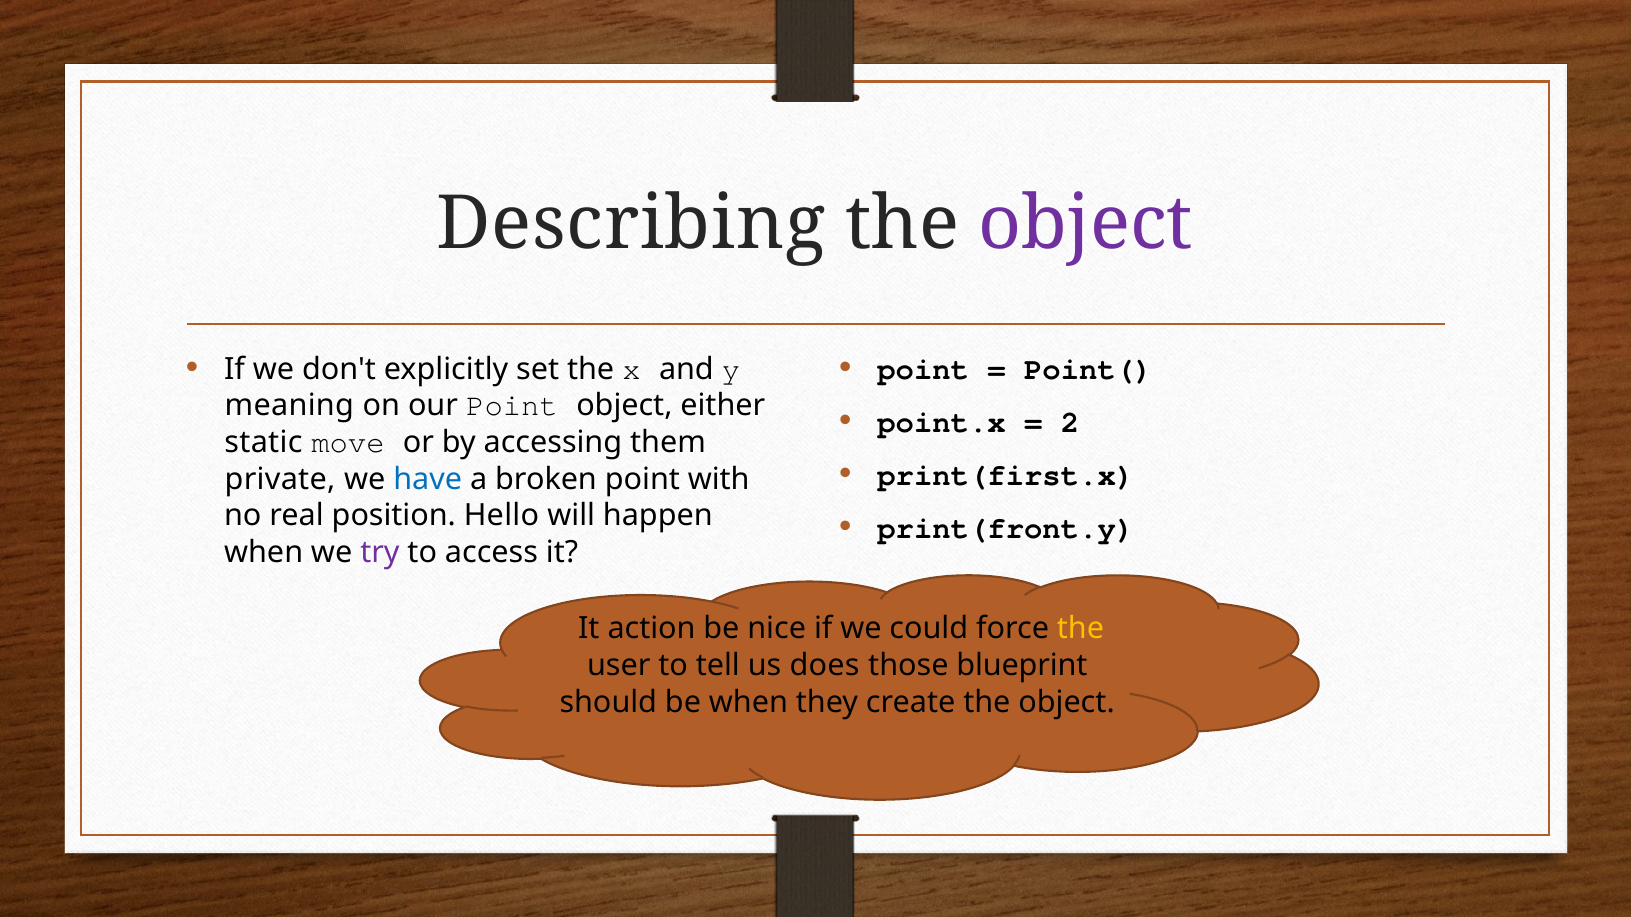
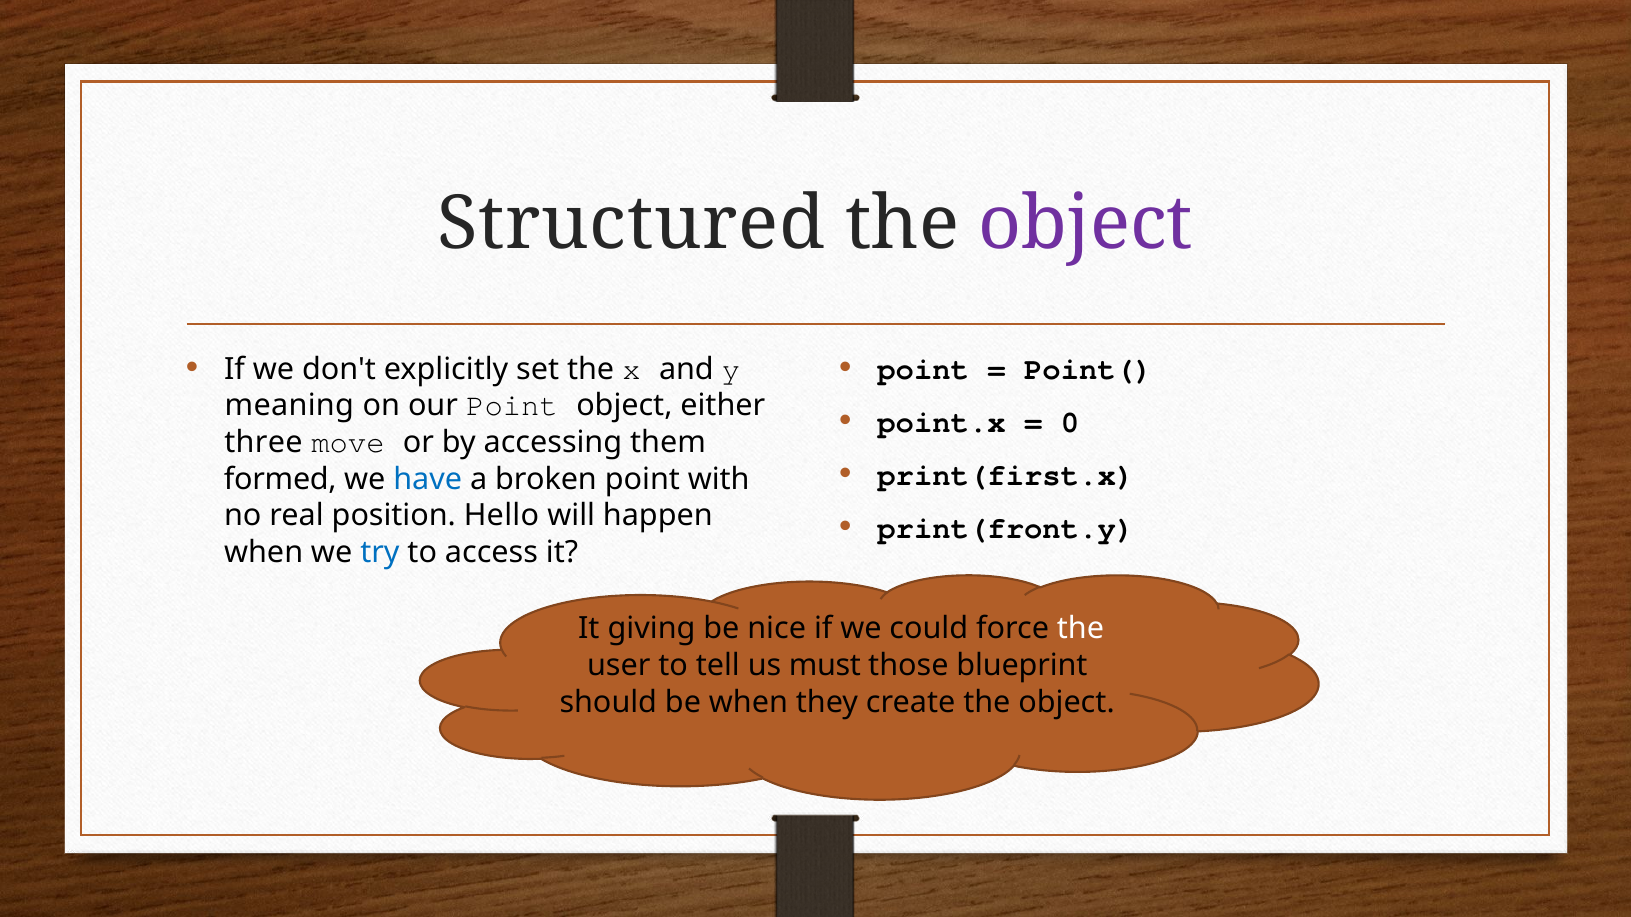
Describing: Describing -> Structured (631, 224)
2: 2 -> 0 (1070, 422)
static: static -> three (263, 443)
private: private -> formed (280, 479)
try colour: purple -> blue (380, 553)
action: action -> giving (651, 629)
the colour: yellow -> white (1081, 629)
does: does -> must (825, 666)
